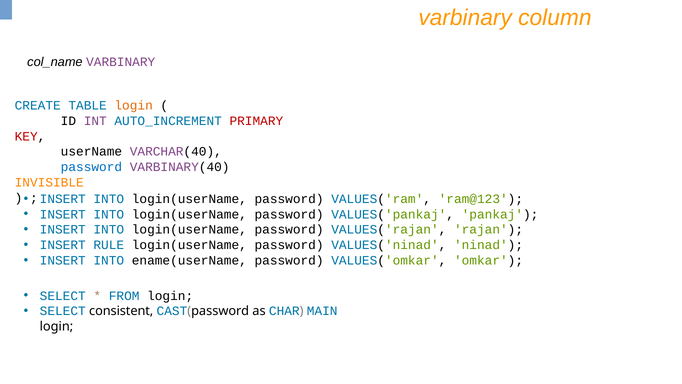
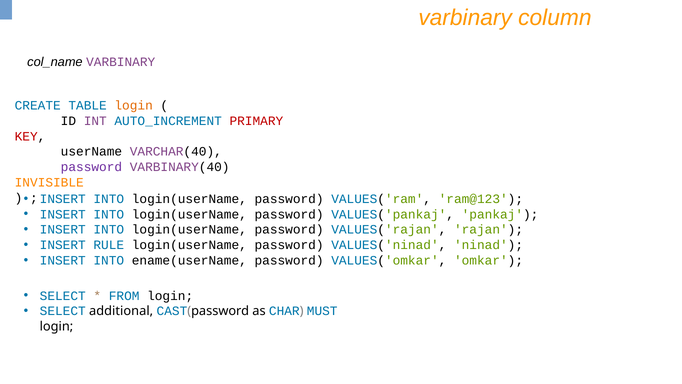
password colour: blue -> purple (91, 167)
consistent: consistent -> additional (121, 311)
MAIN: MAIN -> MUST (322, 311)
